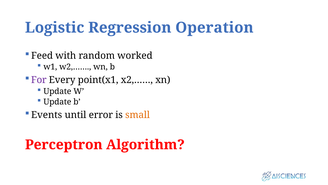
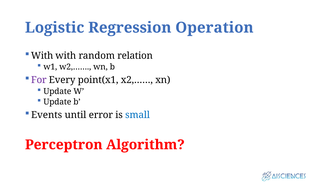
Feed: Feed -> With (42, 55)
worked: worked -> relation (135, 55)
small colour: orange -> blue (138, 115)
